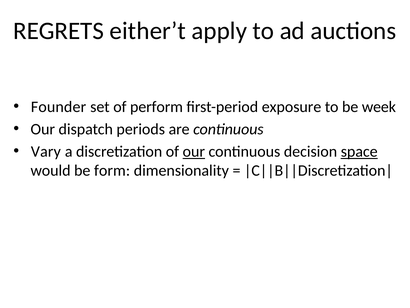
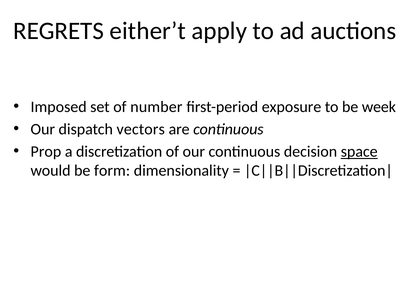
Founder: Founder -> Imposed (59, 107)
perform: perform -> number (156, 107)
periods: periods -> vectors (141, 129)
Vary: Vary -> Prop (46, 151)
our underline: present -> none (194, 151)
